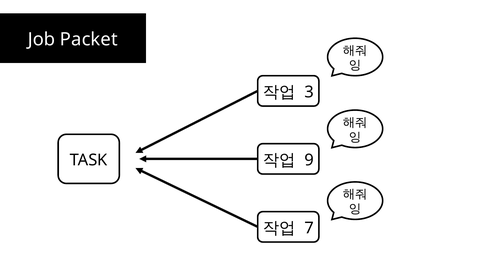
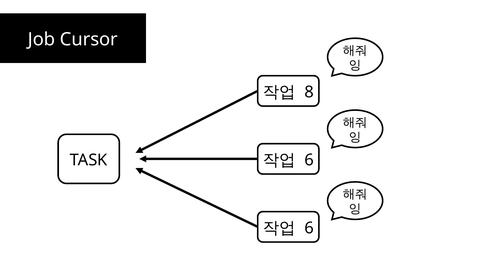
Packet: Packet -> Cursor (89, 40)
3: 3 -> 8 (309, 92)
9: 9 -> 6 (309, 160)
7: 7 -> 6 (309, 228)
